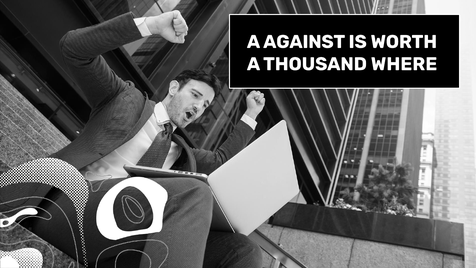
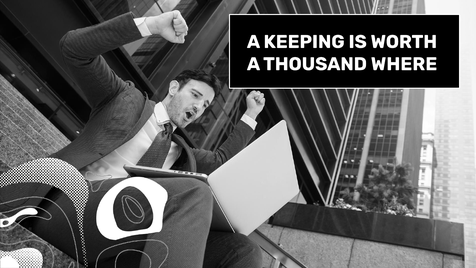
AGAINST: AGAINST -> KEEPING (304, 42)
